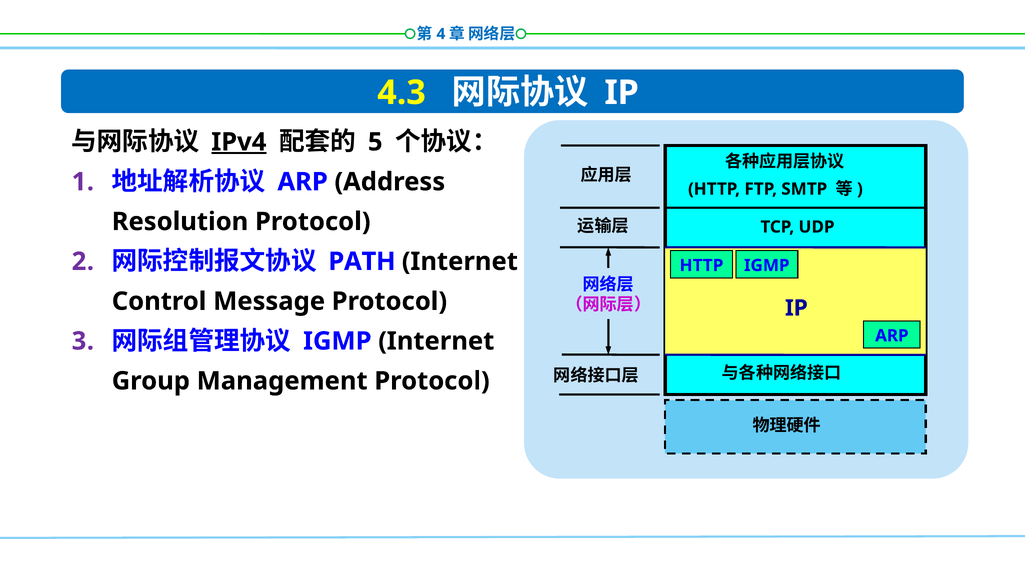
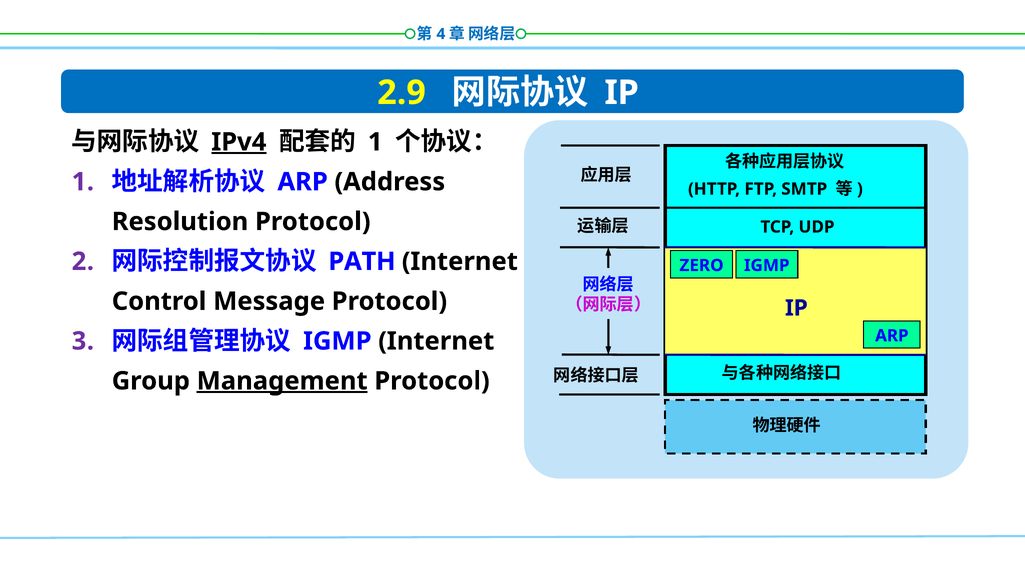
4.3: 4.3 -> 2.9 (402, 93)
5: 5 -> 1 (375, 142)
HTTP: HTTP -> ZERO (702, 266)
Management underline: none -> present (282, 381)
